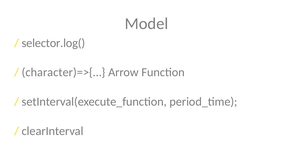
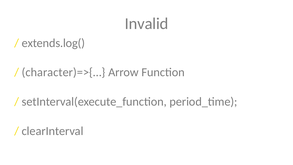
Model: Model -> Invalid (147, 24)
selector.log(: selector.log( -> extends.log( (53, 43)
